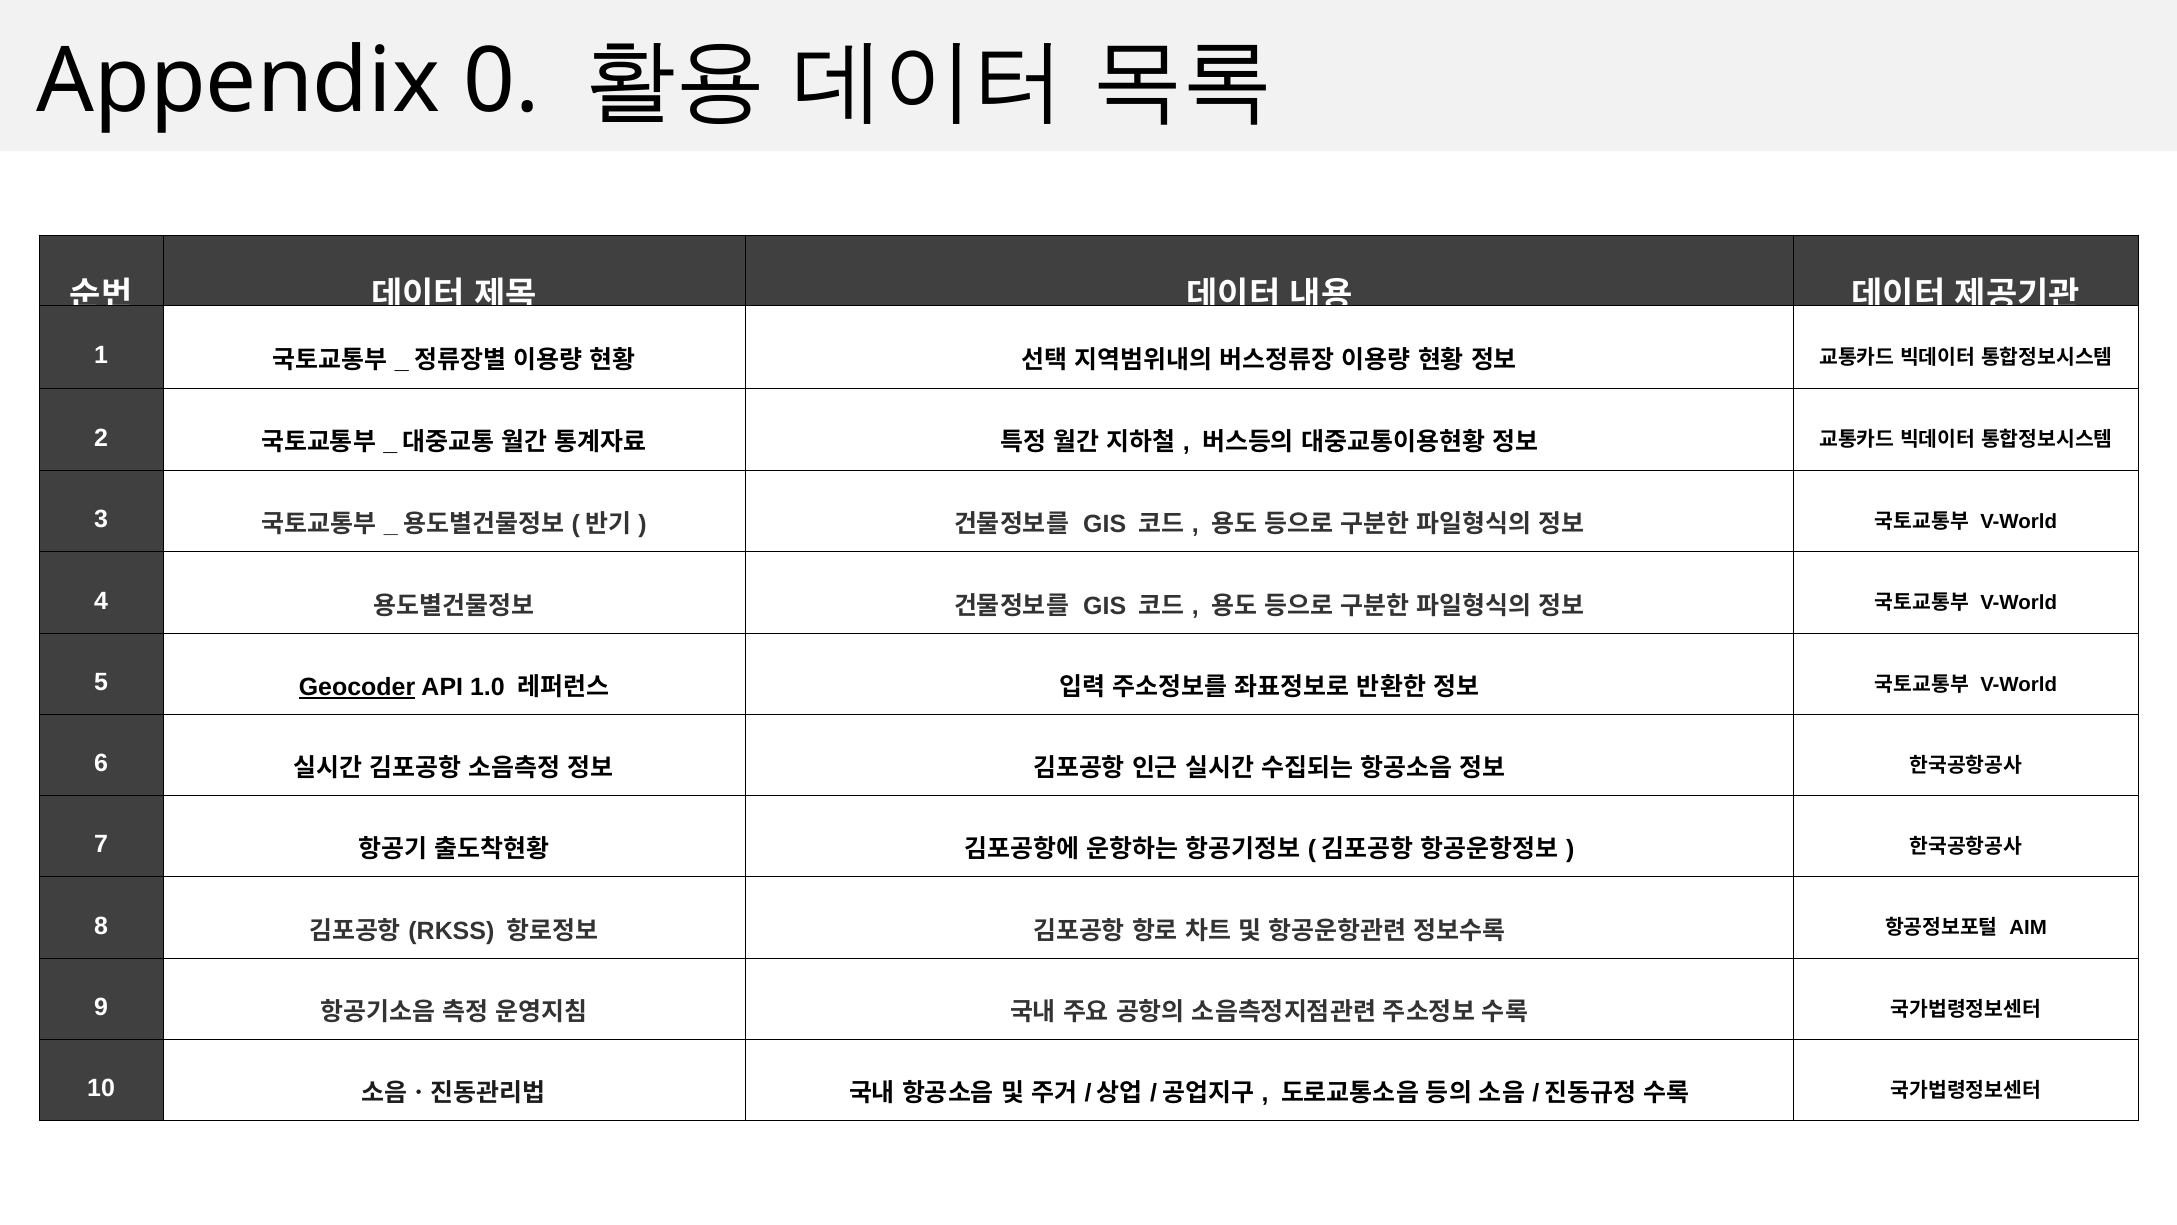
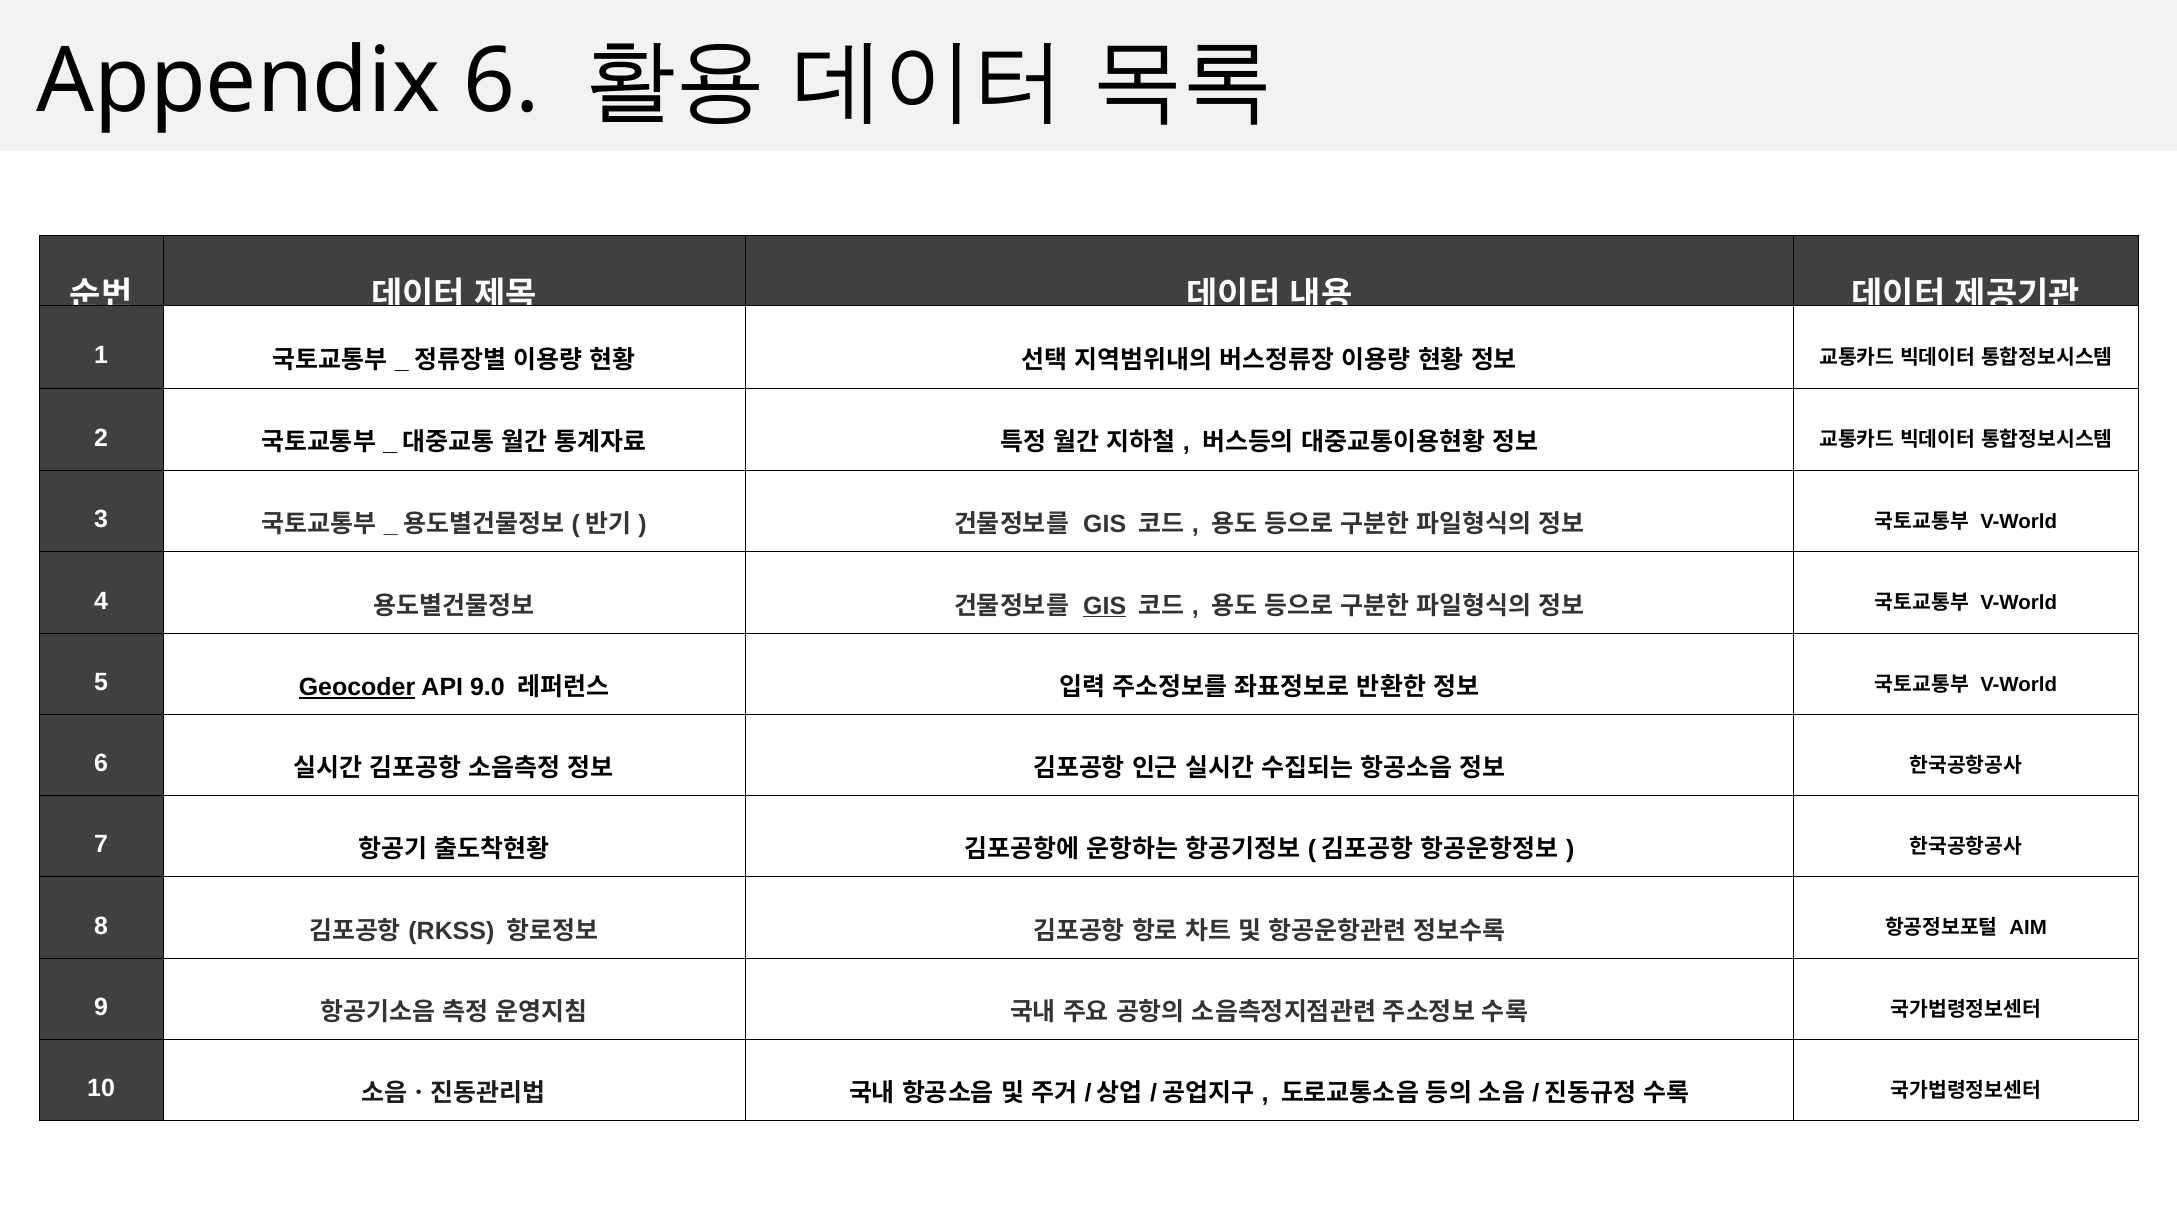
Appendix 0: 0 -> 6 (502, 81)
GIS underline: none -> present (1105, 606)
1.0: 1.0 -> 9.0 (487, 687)
